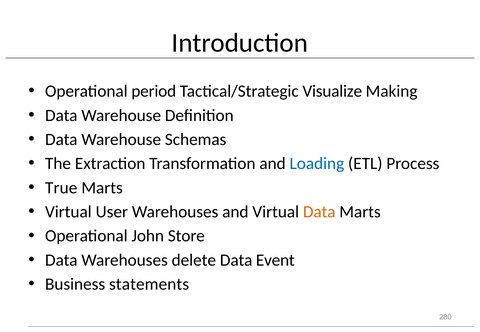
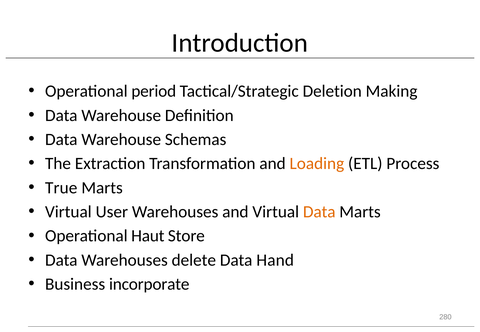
Visualize: Visualize -> Deletion (332, 91)
Loading colour: blue -> orange (317, 164)
John: John -> Haut (148, 236)
Event: Event -> Hand (275, 260)
statements: statements -> incorporate (149, 284)
